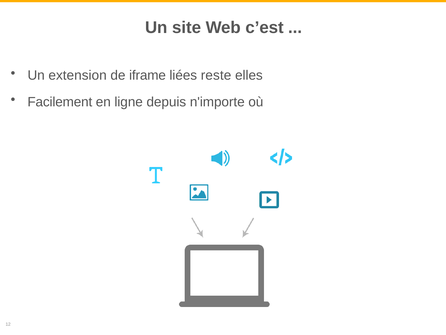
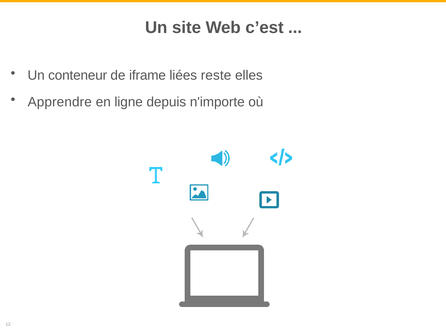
extension: extension -> conteneur (78, 75)
Facilement: Facilement -> Apprendre (60, 102)
